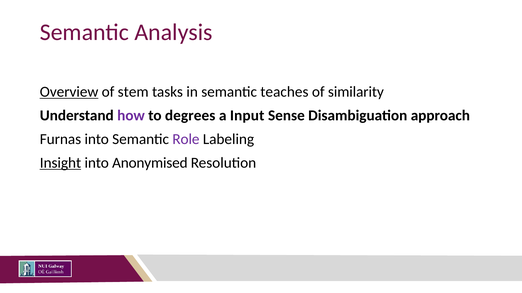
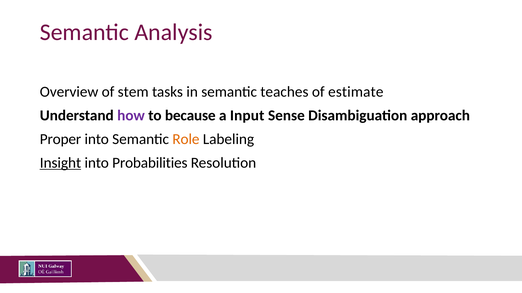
Overview underline: present -> none (69, 92)
similarity: similarity -> estimate (356, 92)
degrees: degrees -> because (190, 116)
Furnas: Furnas -> Proper (61, 139)
Role colour: purple -> orange (186, 139)
Anonymised: Anonymised -> Probabilities (150, 163)
